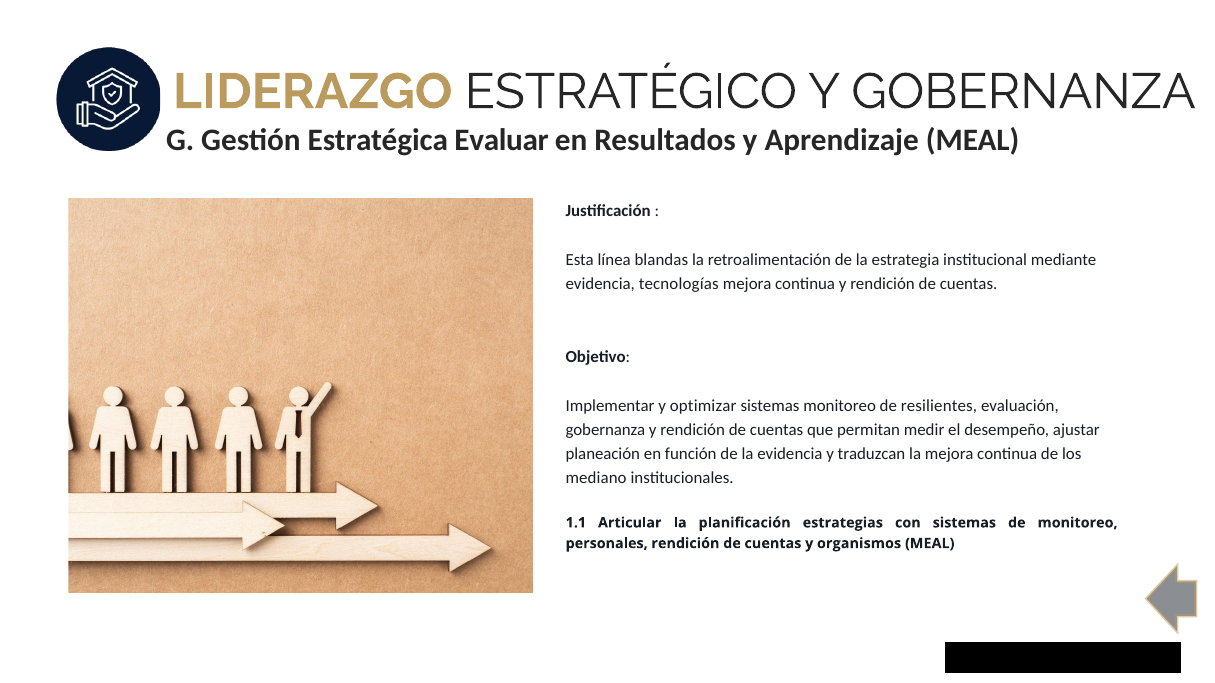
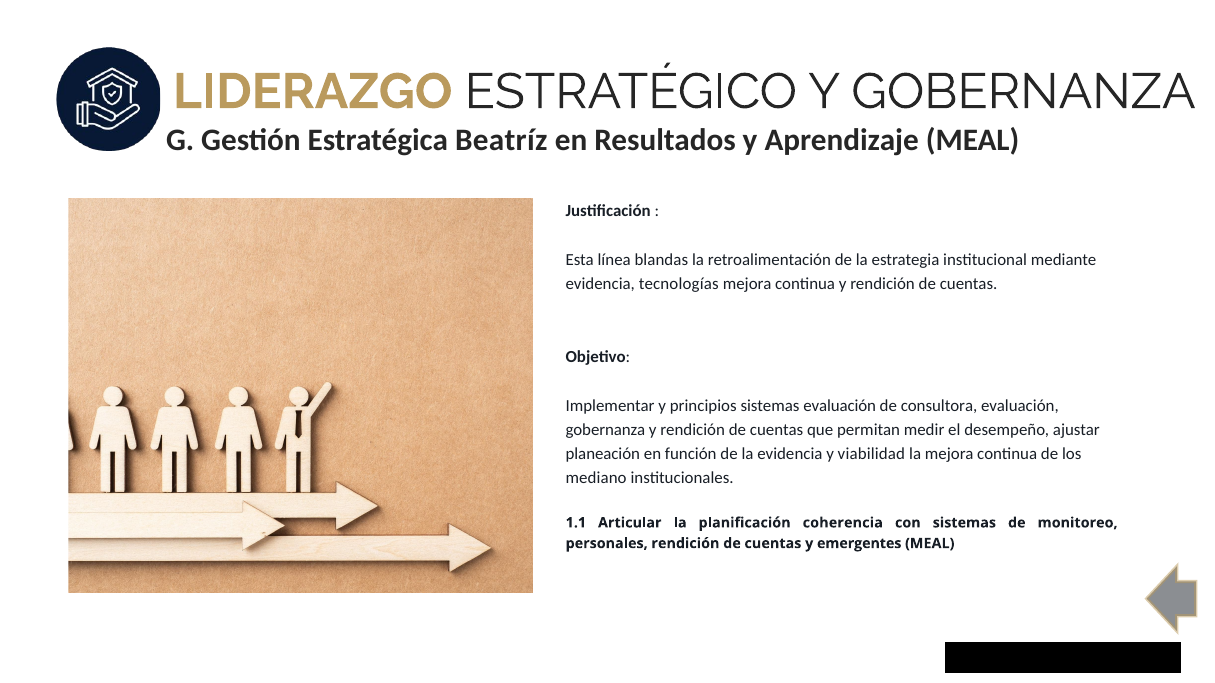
Evaluar: Evaluar -> Beatríz (501, 140)
optimizar: optimizar -> principios (703, 406)
sistemas monitoreo: monitoreo -> evaluación (840, 406)
resilientes: resilientes -> consultora (939, 406)
traduzcan: traduzcan -> viabilidad (871, 454)
estrategias: estrategias -> coherencia (843, 523)
organismos: organismos -> emergentes (859, 544)
